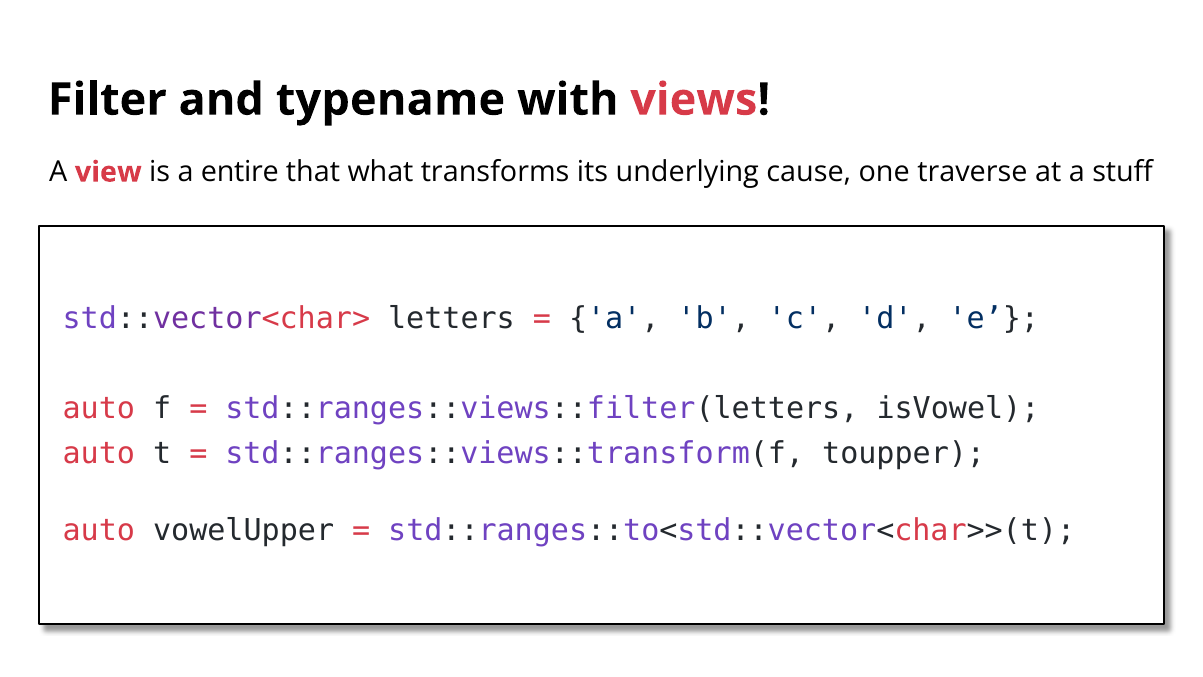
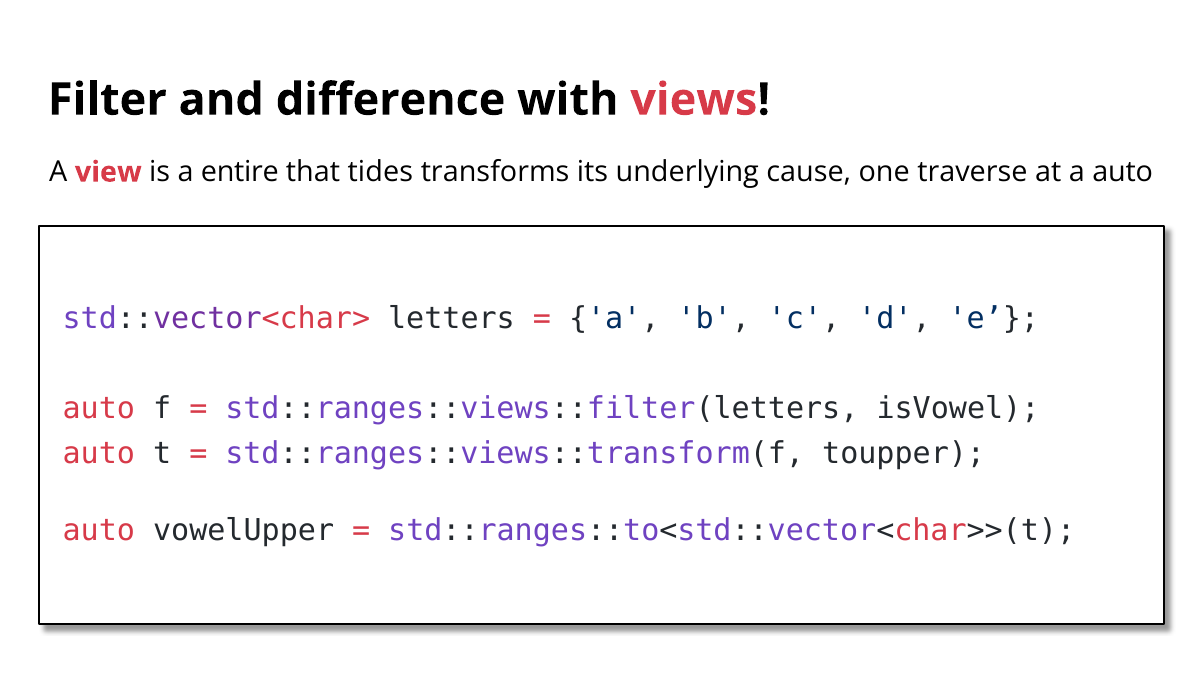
typename: typename -> difference (391, 100)
what: what -> tides (380, 172)
a stuff: stuff -> auto (1123, 172)
